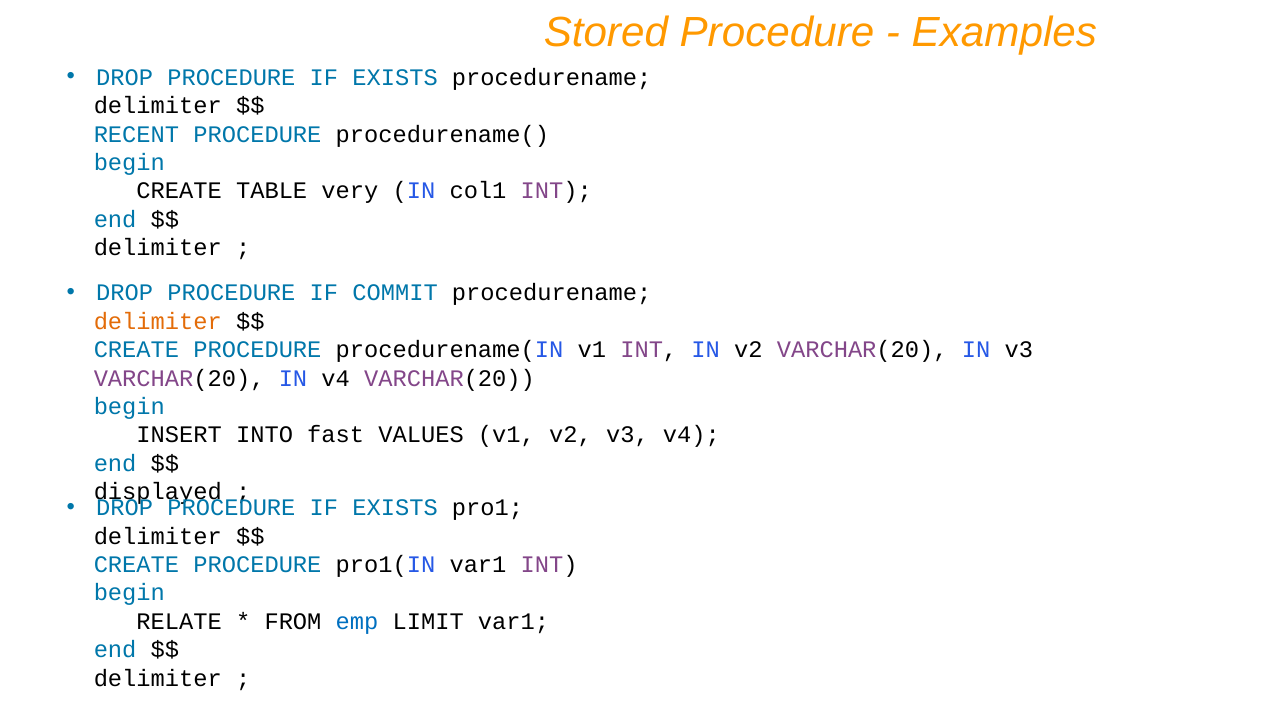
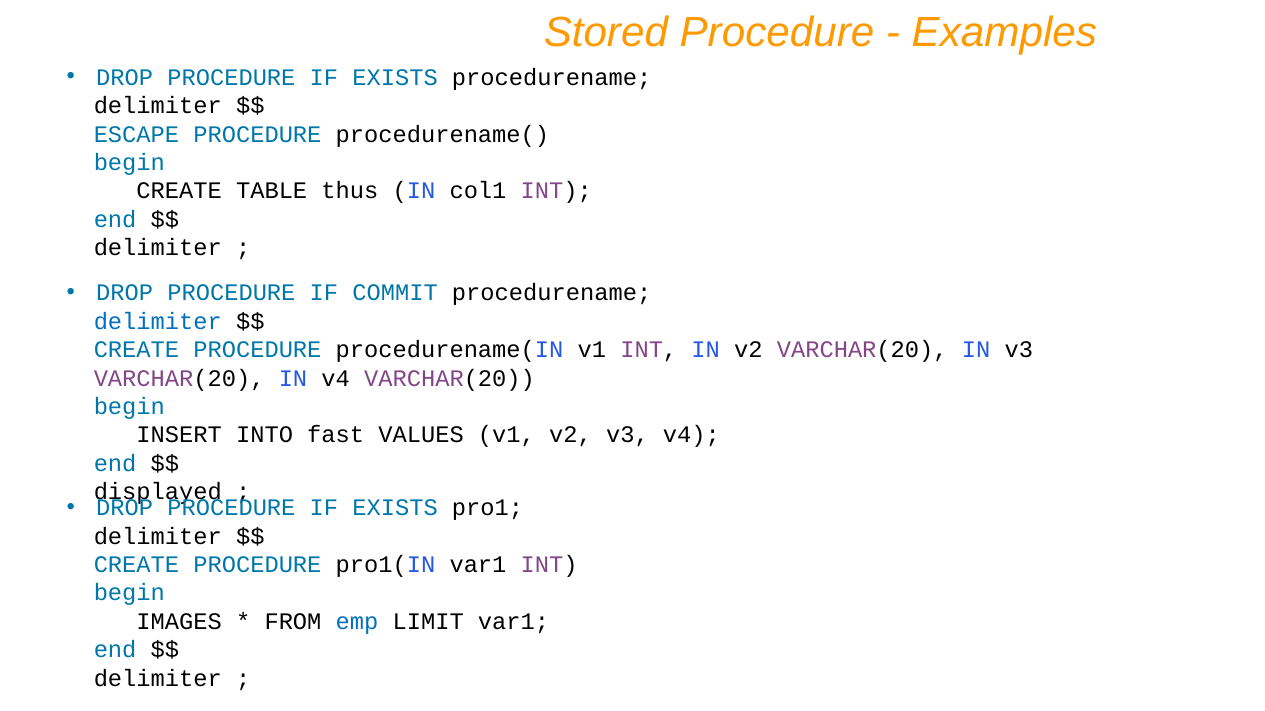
RECENT: RECENT -> ESCAPE (136, 134)
very: very -> thus (350, 191)
delimiter colour: orange -> blue (158, 322)
RELATE: RELATE -> IMAGES (179, 622)
